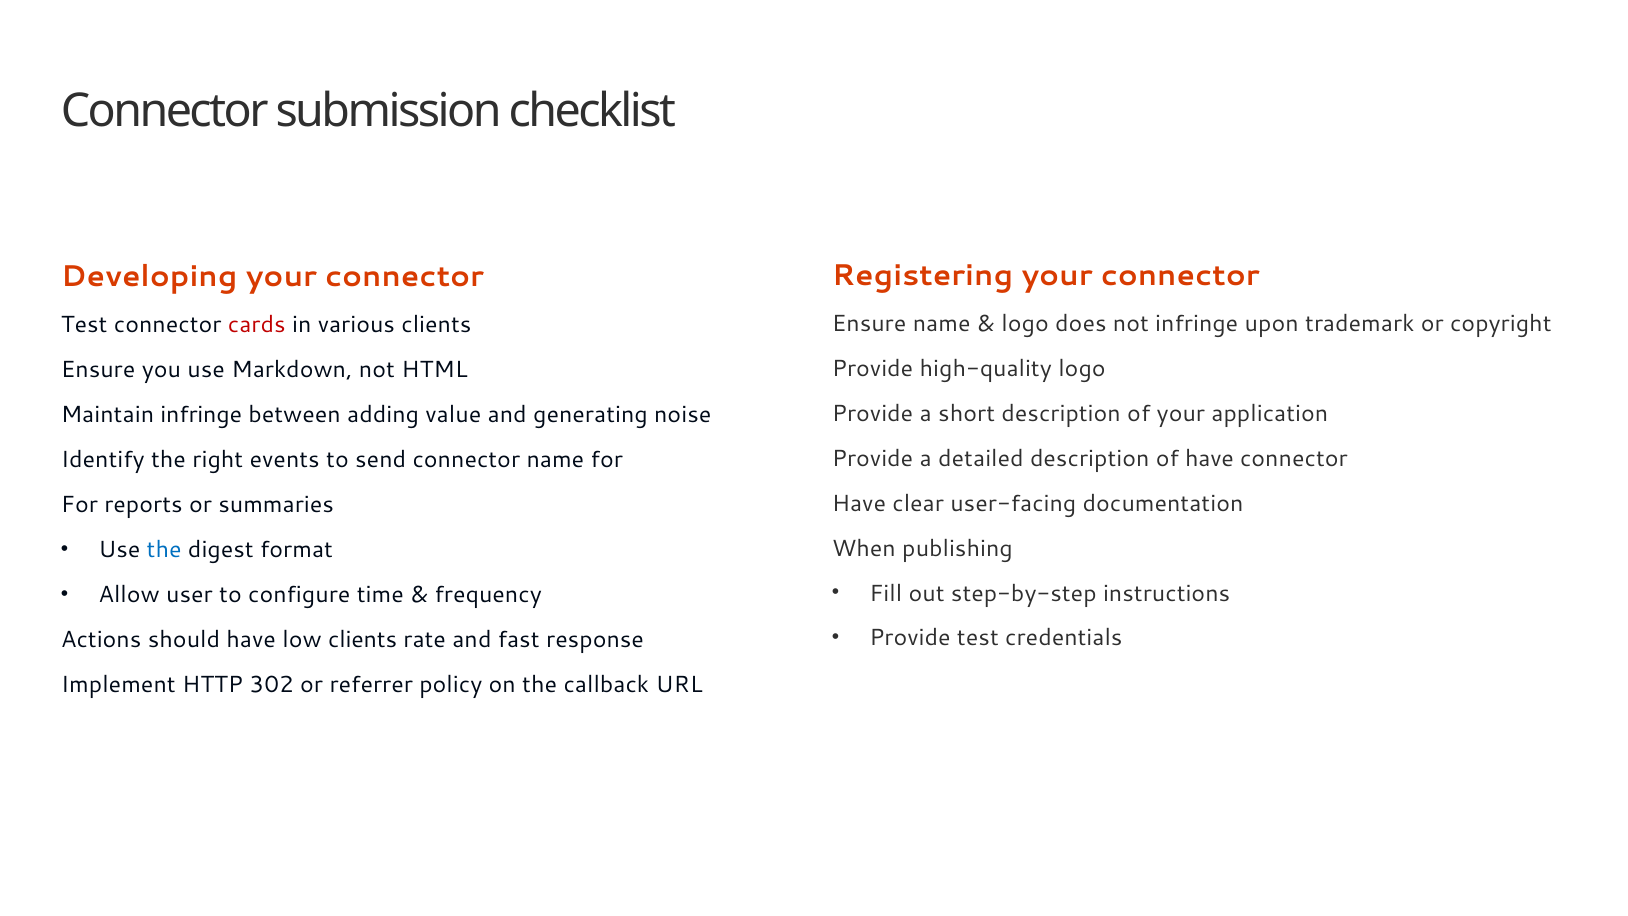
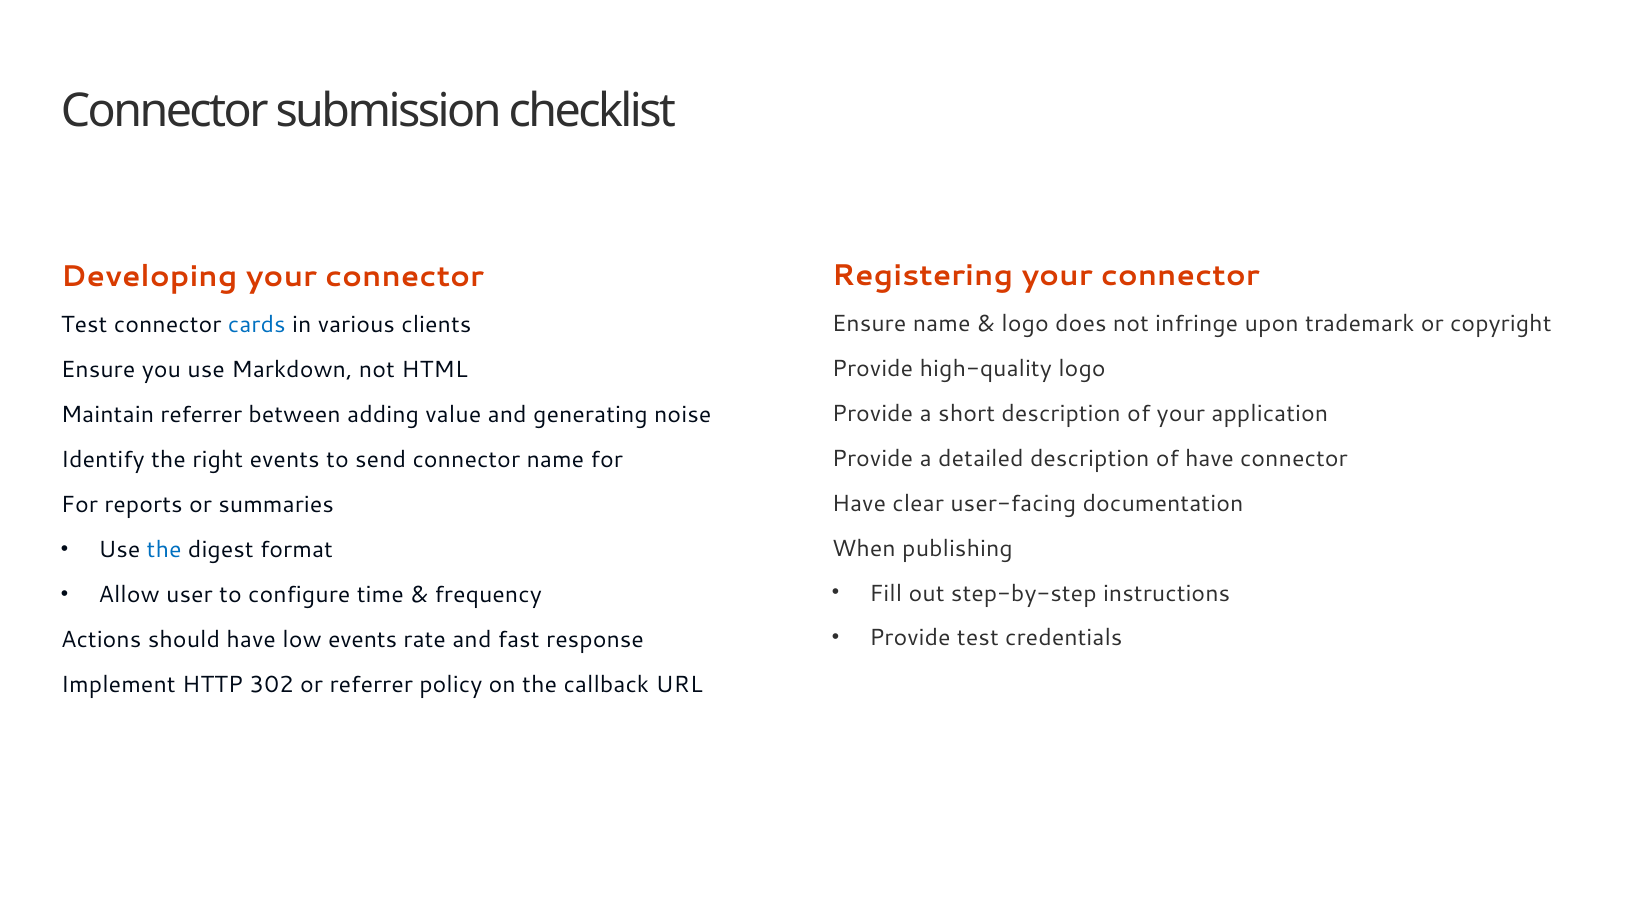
cards colour: red -> blue (257, 325)
Maintain infringe: infringe -> referrer (201, 415)
low clients: clients -> events (363, 639)
